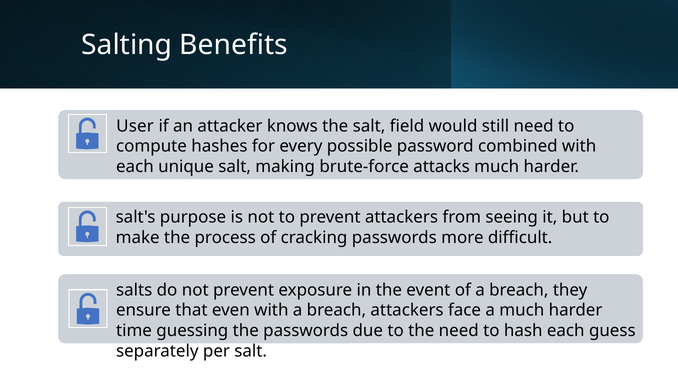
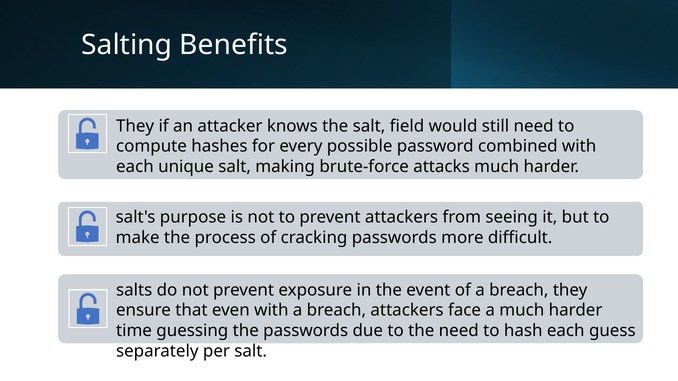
User: User -> They (135, 126)
